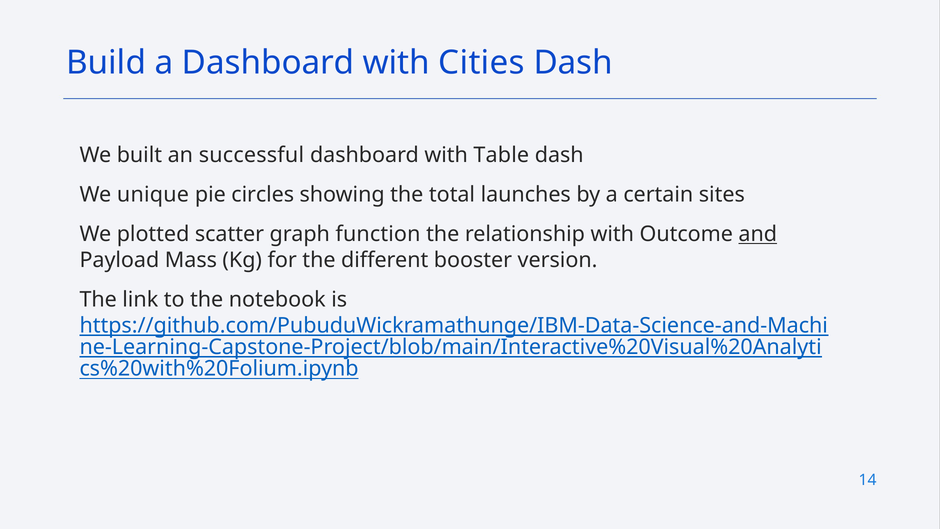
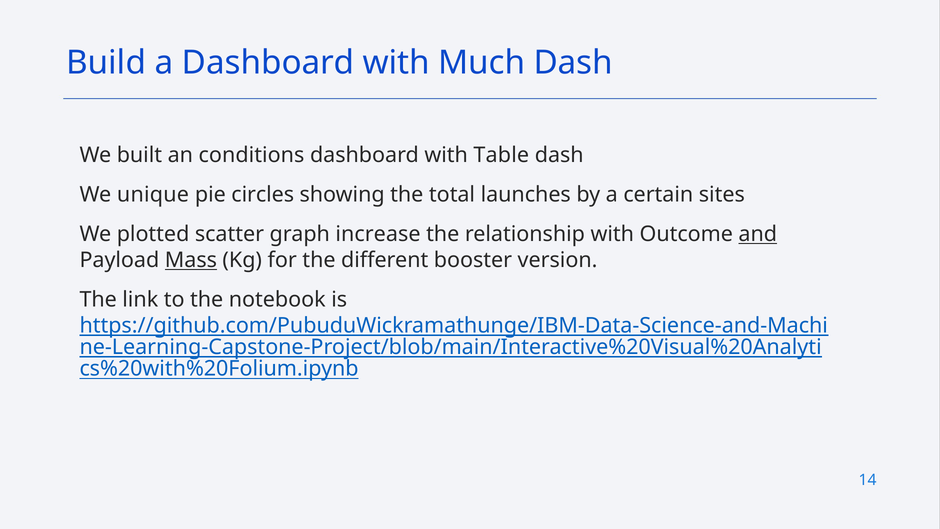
Cities: Cities -> Much (482, 63)
successful: successful -> conditions (252, 155)
function: function -> increase (378, 234)
Mass underline: none -> present (191, 260)
